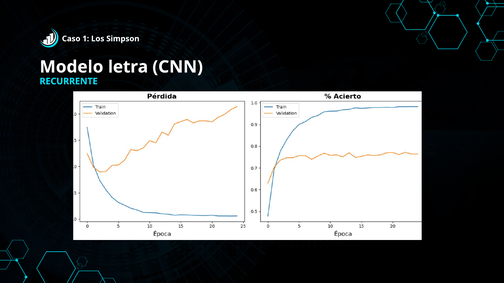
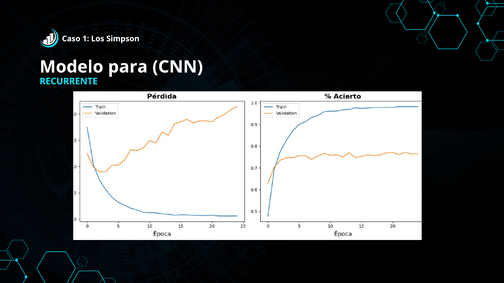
letra: letra -> para (128, 67)
